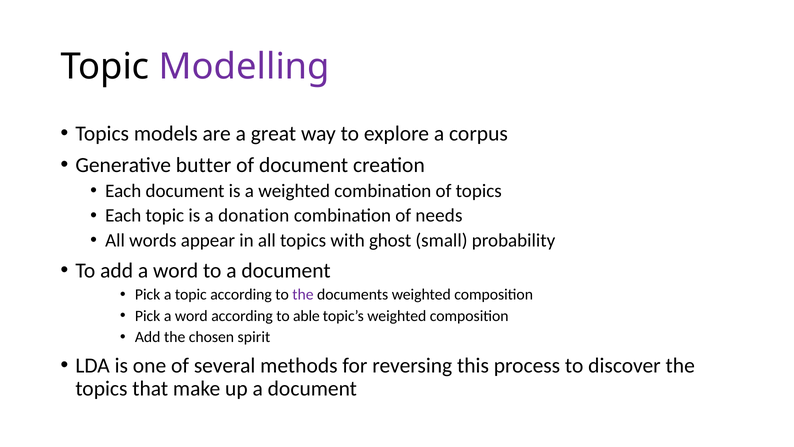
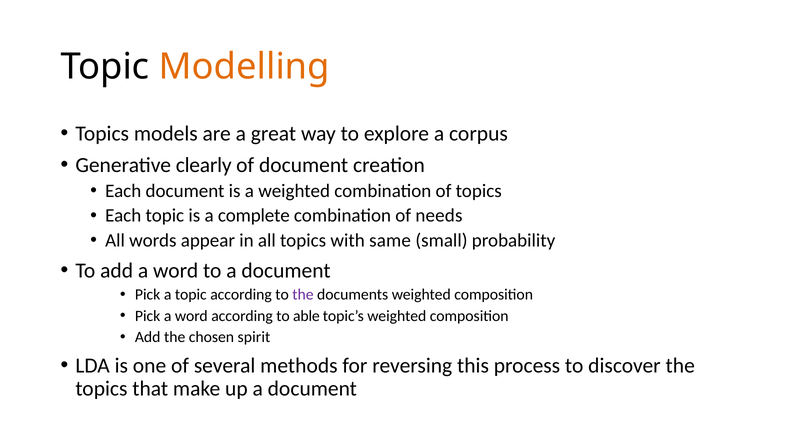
Modelling colour: purple -> orange (244, 67)
butter: butter -> clearly (204, 165)
donation: donation -> complete (254, 216)
ghost: ghost -> same (390, 240)
